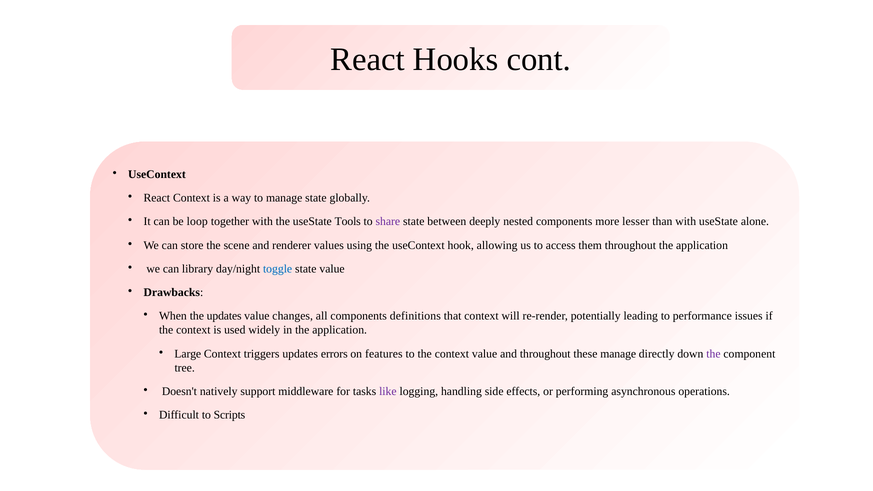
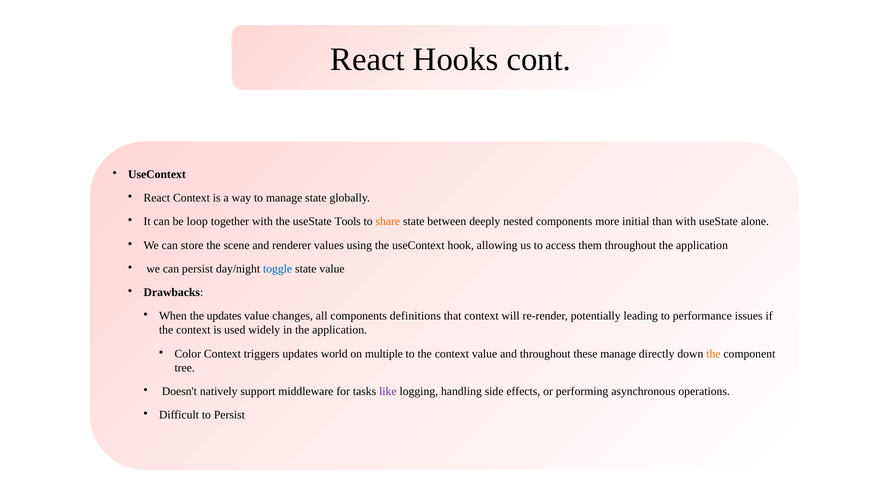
share colour: purple -> orange (388, 222)
lesser: lesser -> initial (636, 222)
can library: library -> persist (198, 269)
Large: Large -> Color (188, 354)
errors: errors -> world (334, 354)
features: features -> multiple (384, 354)
the colour: purple -> orange (713, 354)
to Scripts: Scripts -> Persist (229, 415)
